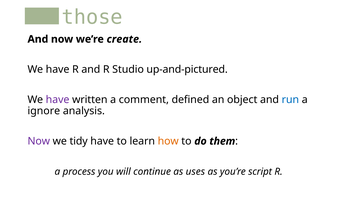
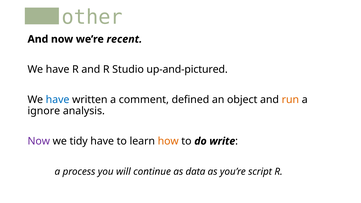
those: those -> other (92, 17)
create: create -> recent (124, 39)
have colour: purple -> blue (58, 100)
run colour: blue -> orange (290, 100)
them: them -> write (222, 141)
uses: uses -> data (195, 172)
